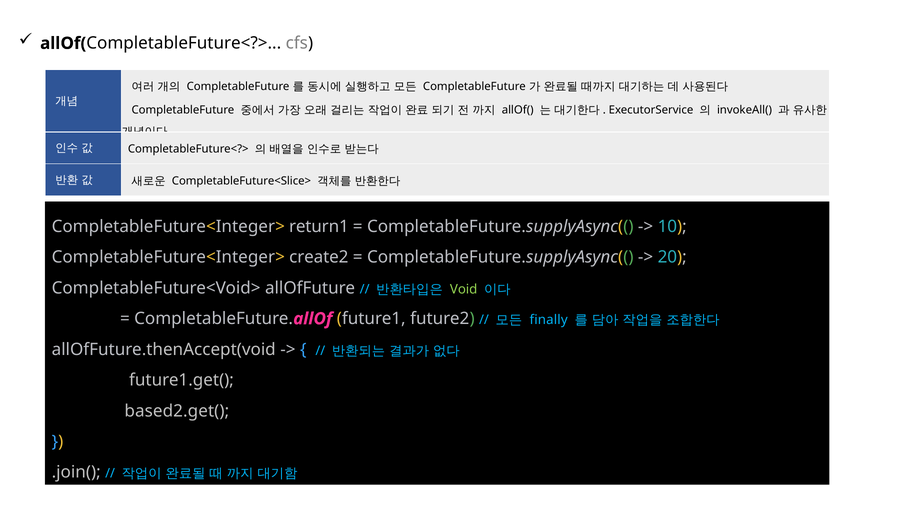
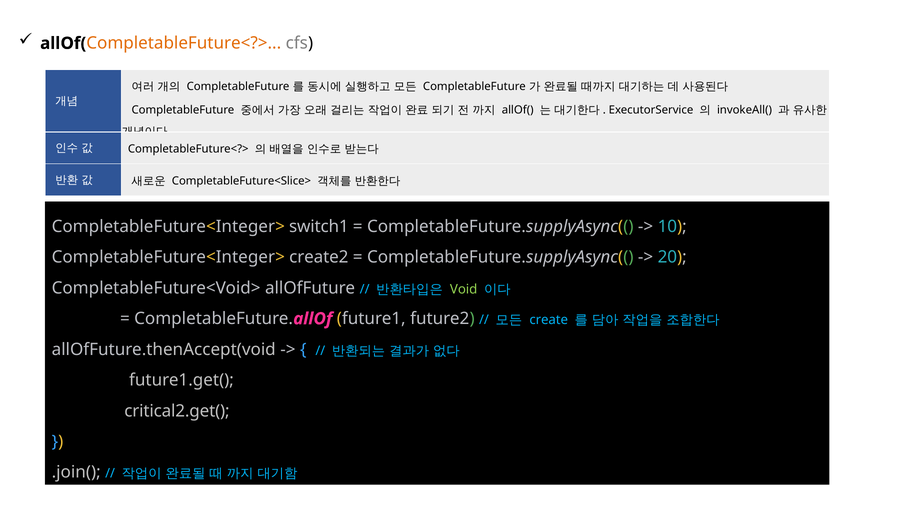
CompletableFuture<?> colour: black -> orange (184, 43)
return1: return1 -> switch1 (319, 227)
finally: finally -> create (549, 320)
based2.get(: based2.get( -> critical2.get( (177, 411)
